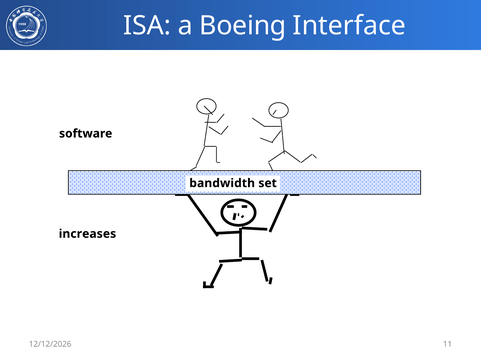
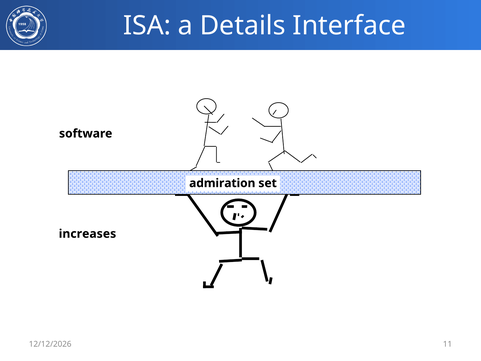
Boeing: Boeing -> Details (243, 26)
bandwidth: bandwidth -> admiration (222, 183)
